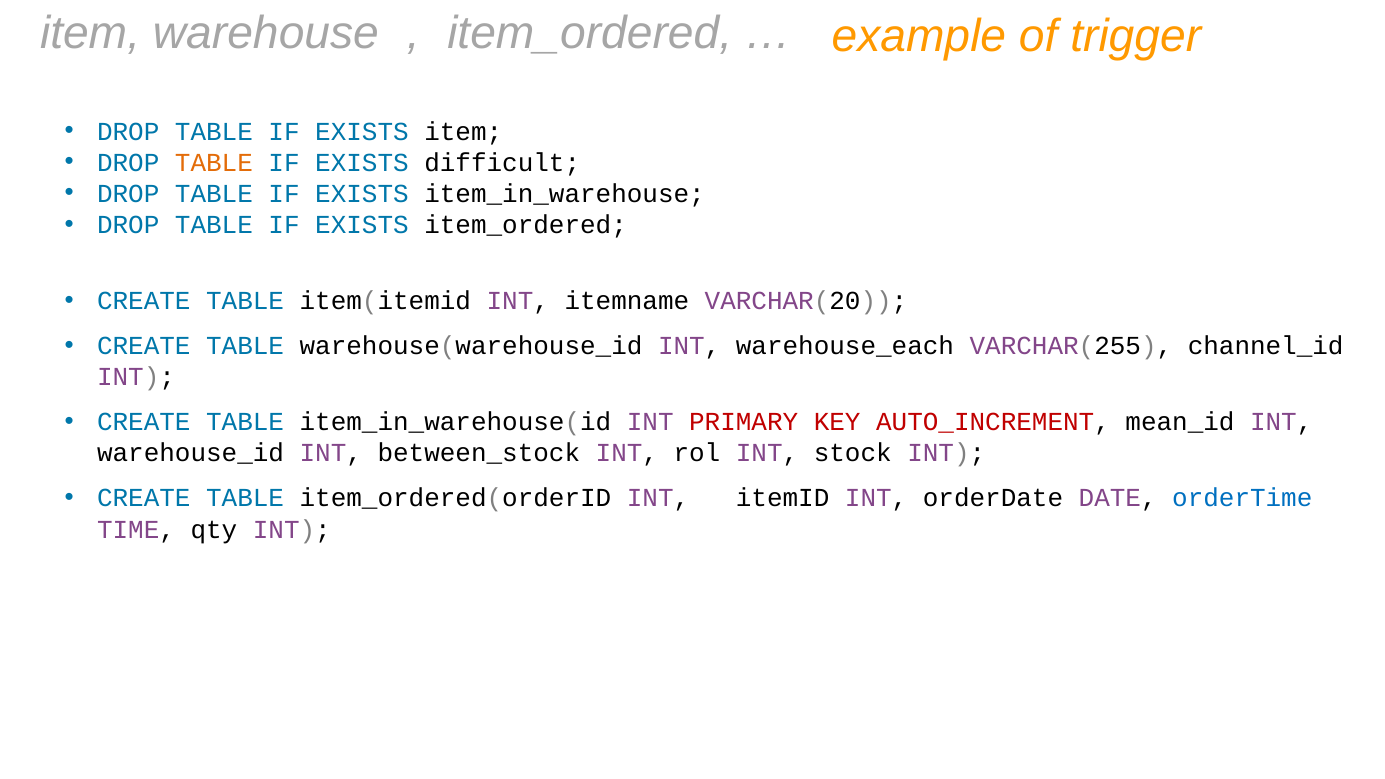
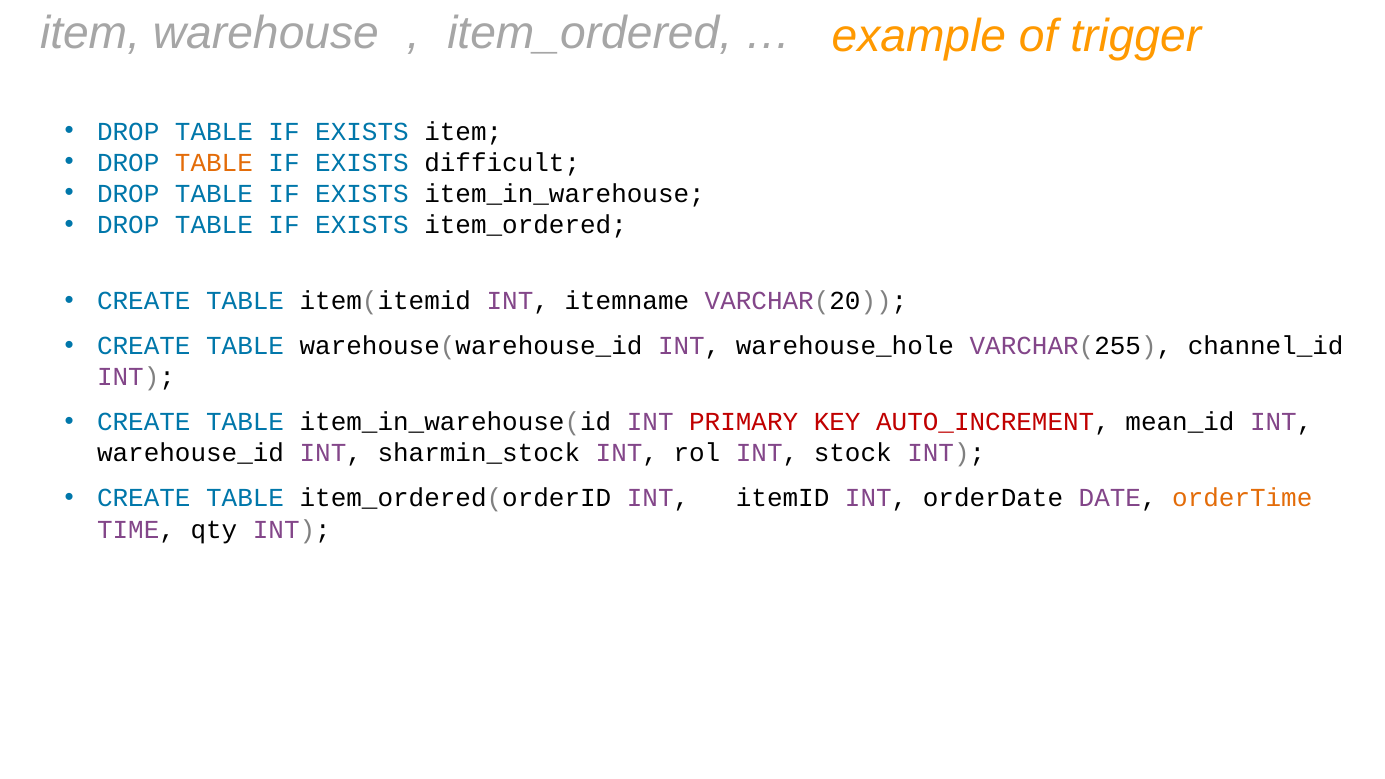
warehouse_each: warehouse_each -> warehouse_hole (845, 346)
between_stock: between_stock -> sharmin_stock (479, 453)
orderTime colour: blue -> orange (1242, 498)
